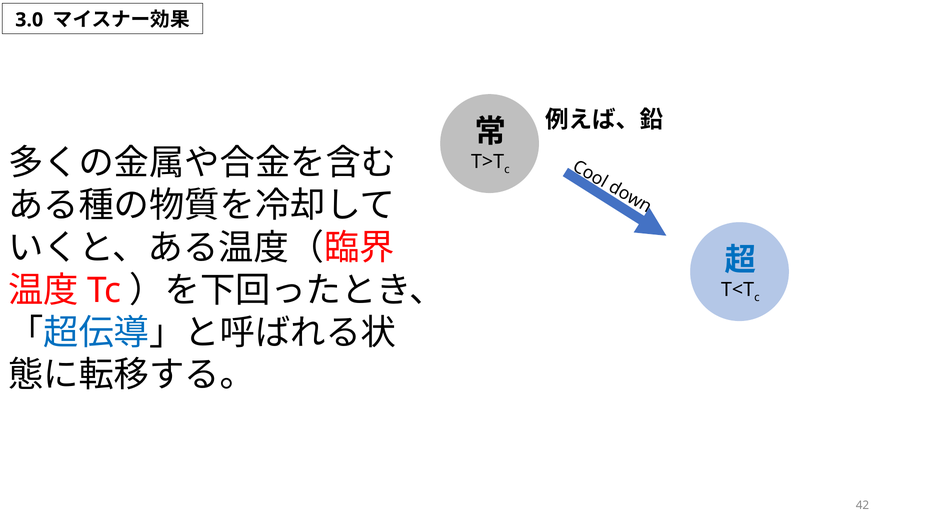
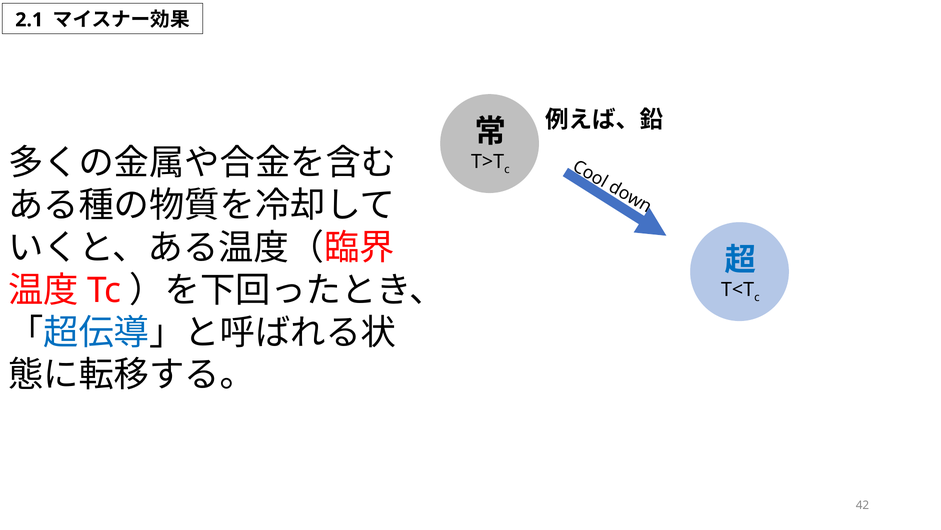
3.0: 3.0 -> 2.1 (29, 20)
